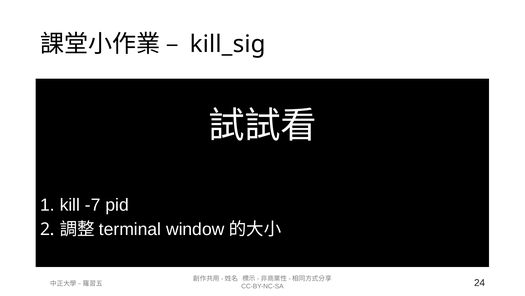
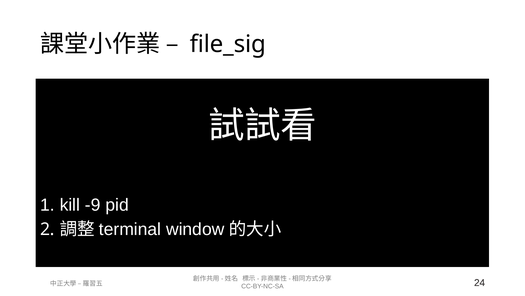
kill_sig: kill_sig -> file_sig (228, 44)
-7: -7 -> -9 (93, 204)
